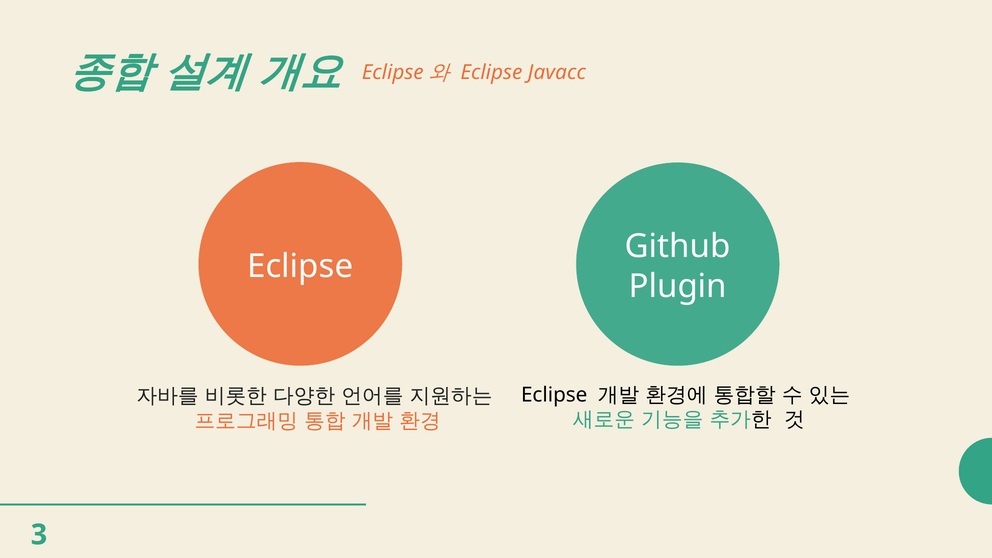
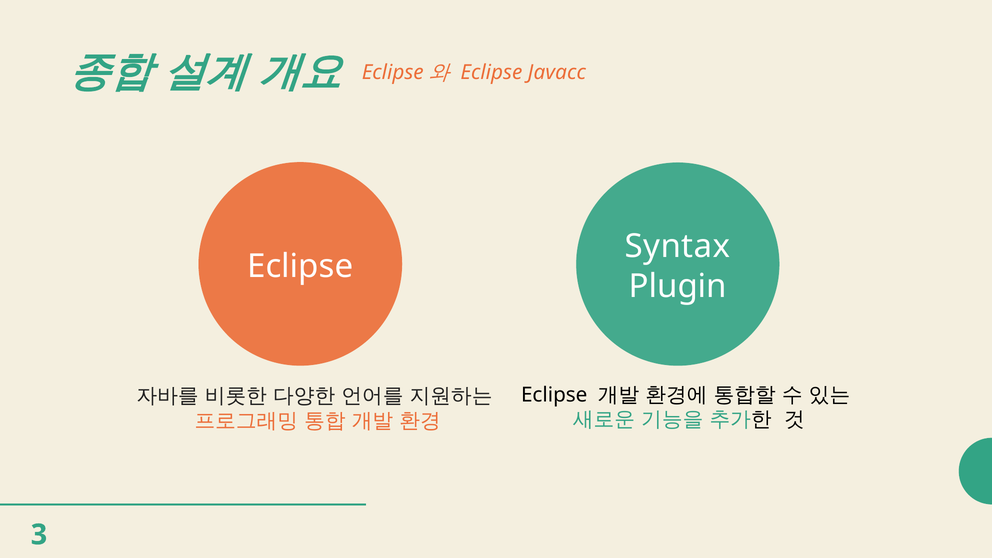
Github: Github -> Syntax (677, 247)
